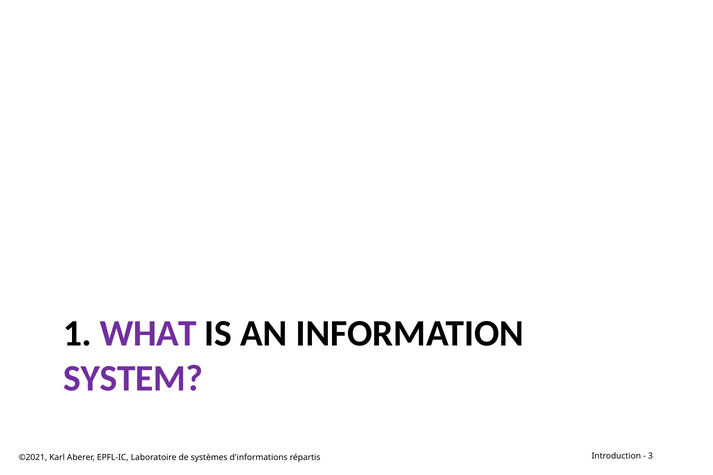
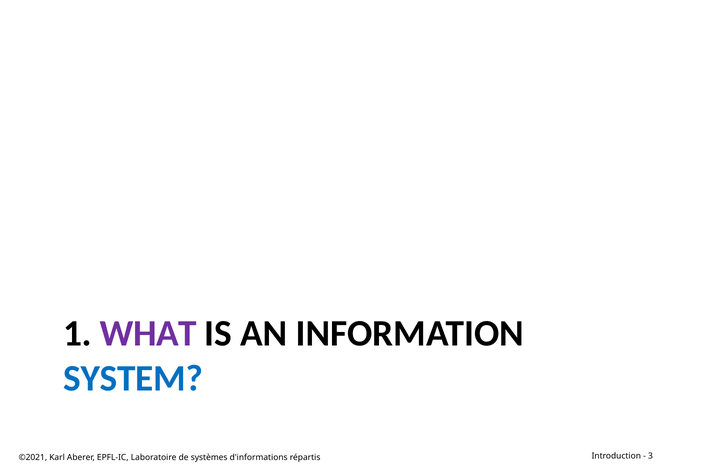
SYSTEM colour: purple -> blue (133, 379)
